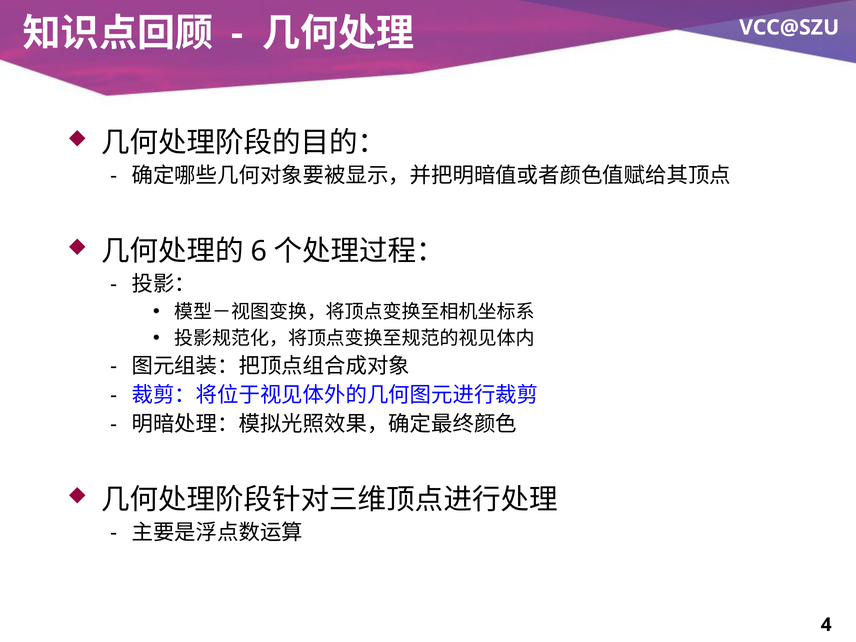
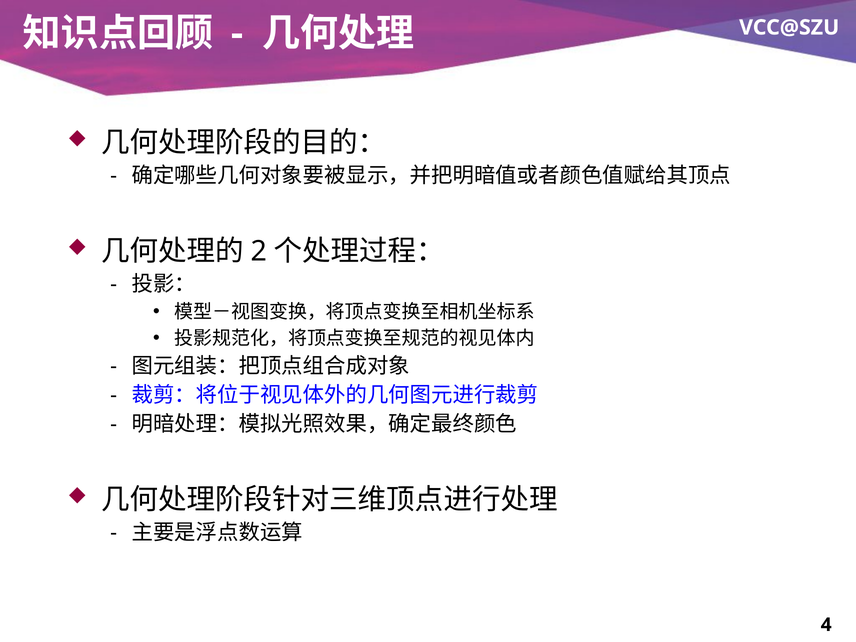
6: 6 -> 2 (259, 251)
